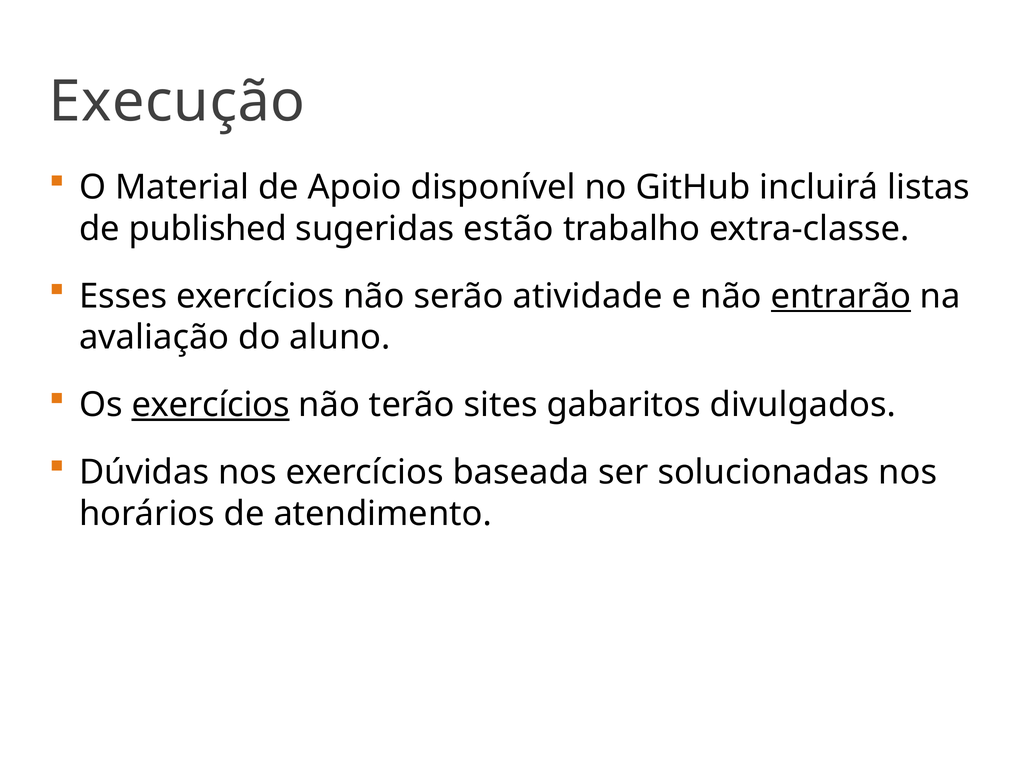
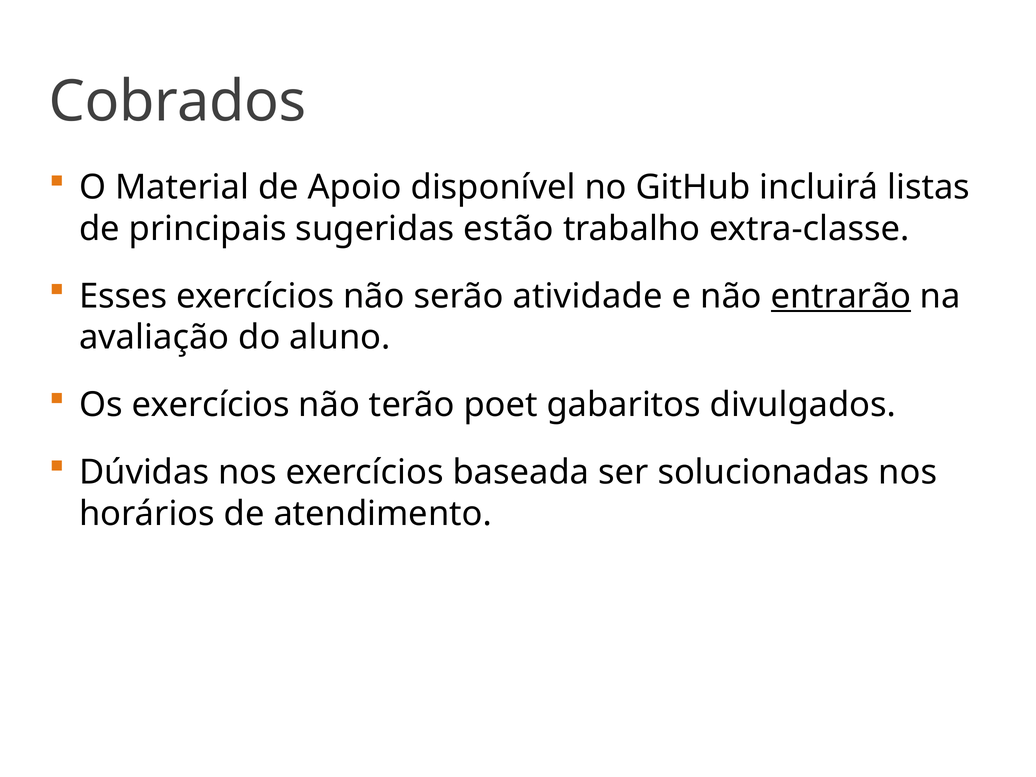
Execução: Execução -> Cobrados (178, 102)
published: published -> principais (208, 229)
exercícios underline: present -> none (211, 405)
sites: sites -> poet (501, 405)
